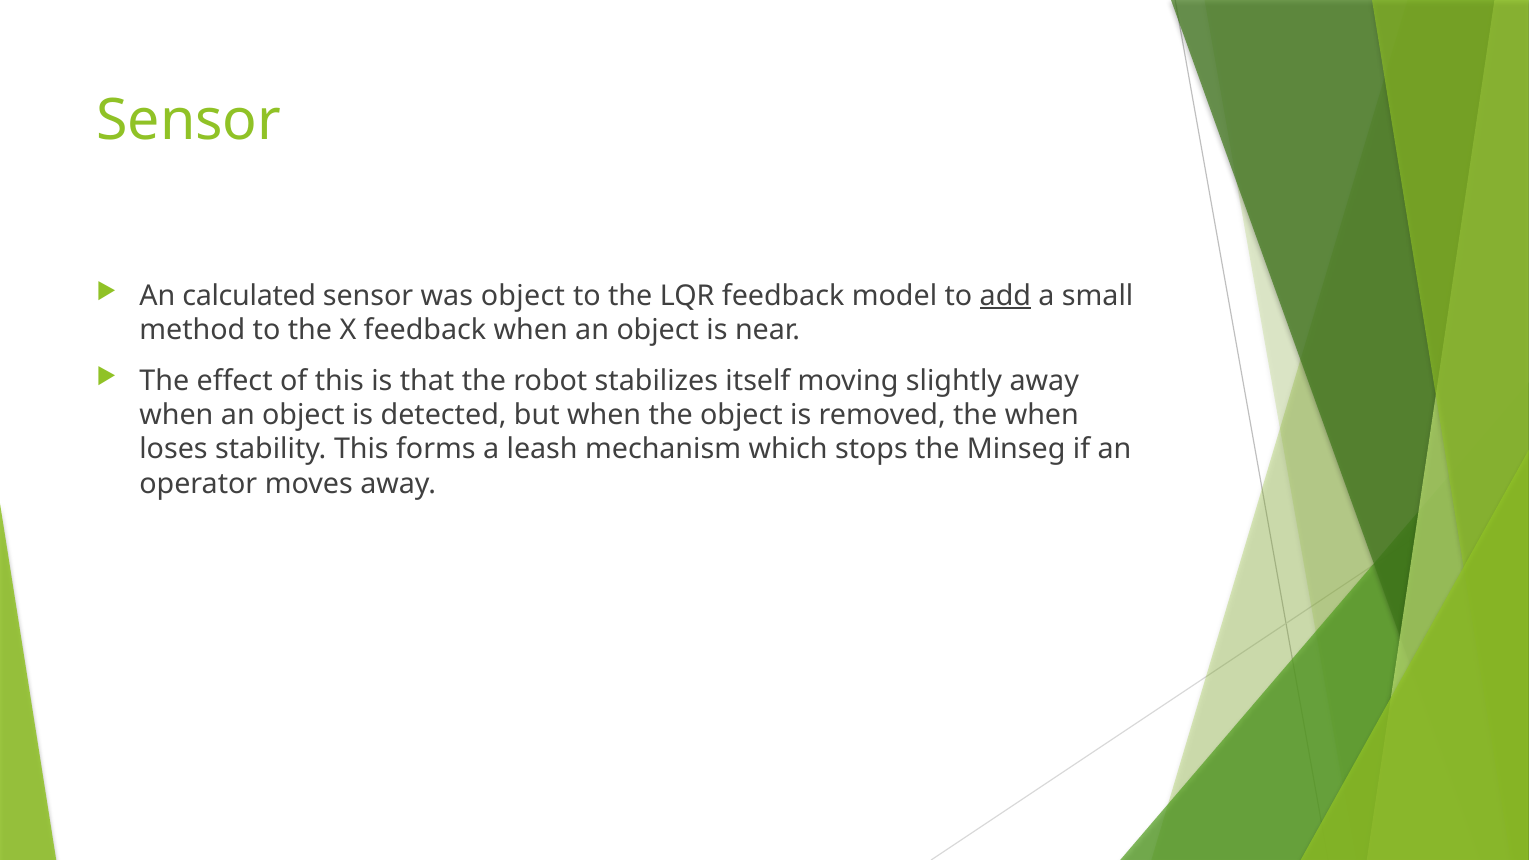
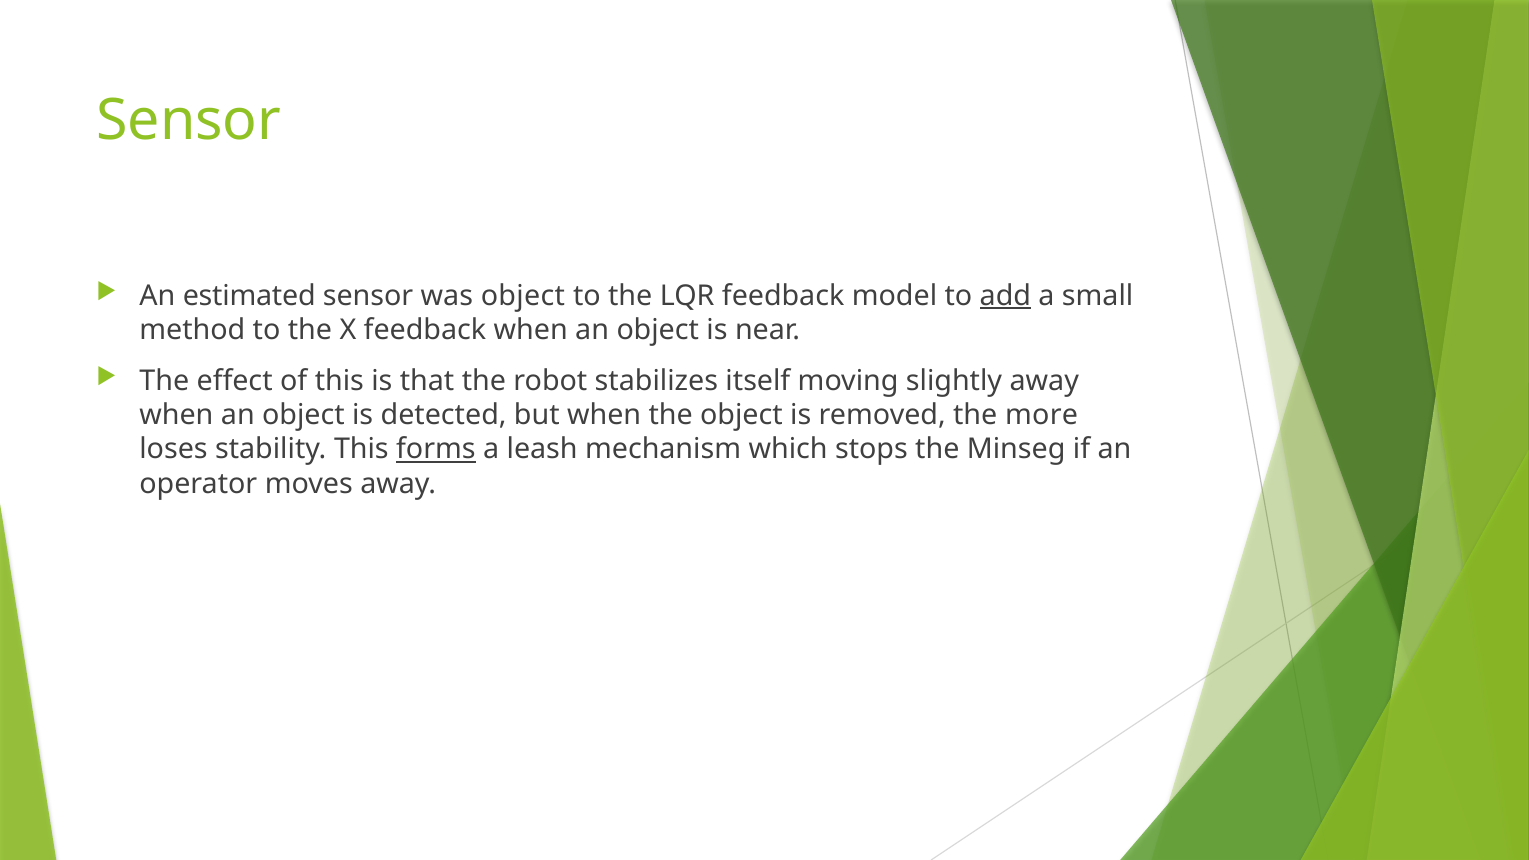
calculated: calculated -> estimated (249, 296)
the when: when -> more (1042, 415)
forms underline: none -> present (436, 449)
